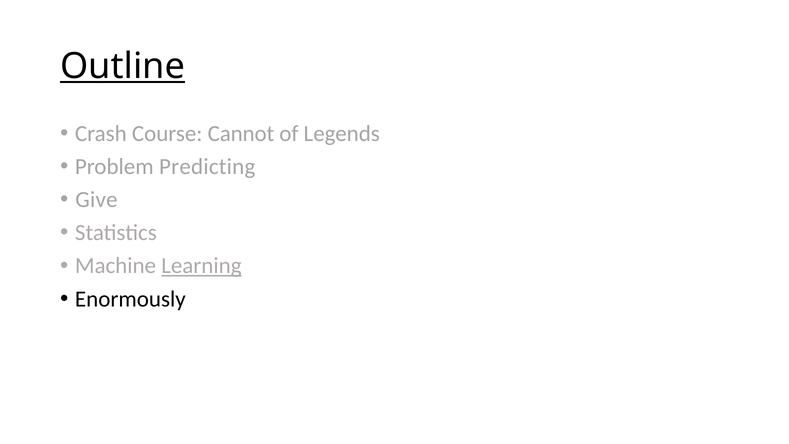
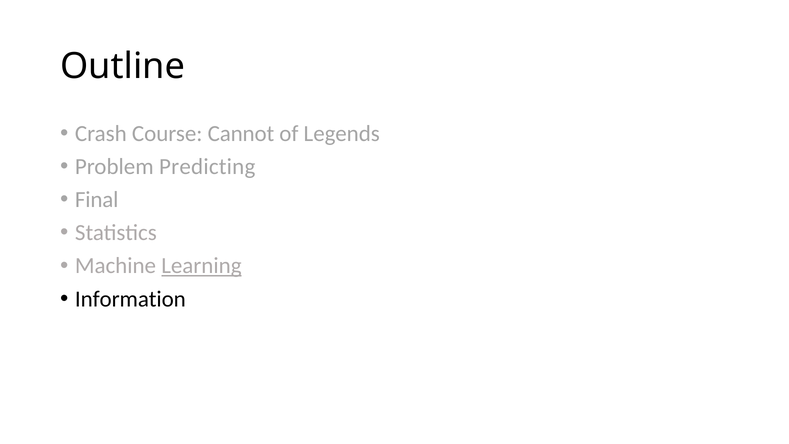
Outline underline: present -> none (123, 66)
Give: Give -> Final (97, 200)
Enormously: Enormously -> Information (130, 299)
